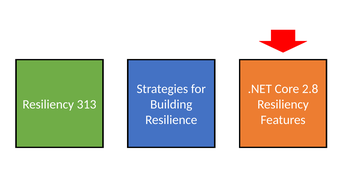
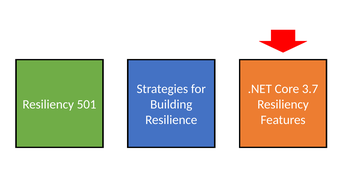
2.8: 2.8 -> 3.7 (310, 89)
313: 313 -> 501 (87, 104)
